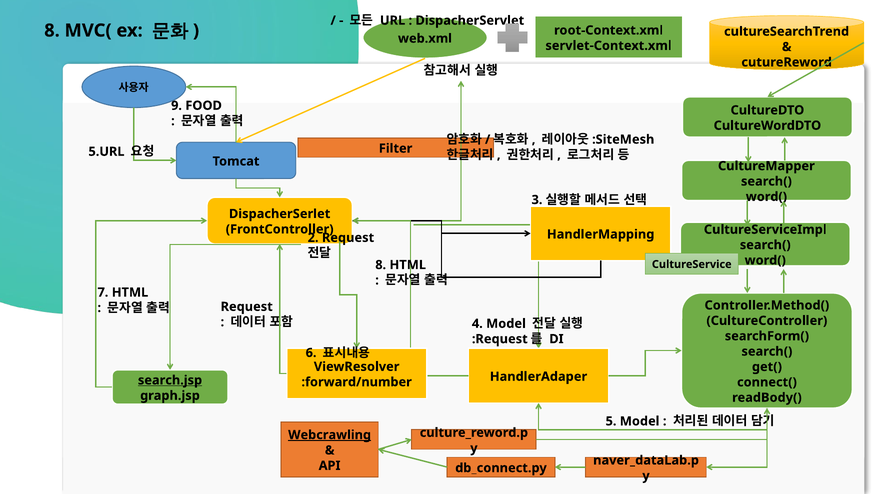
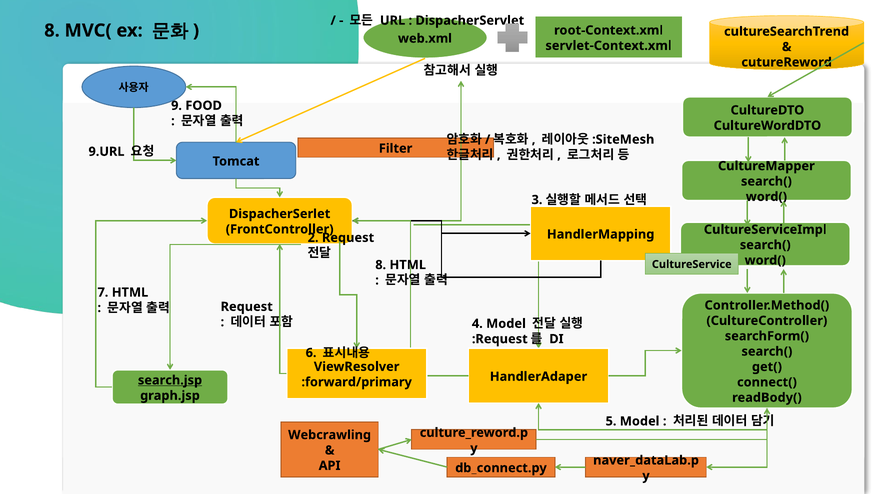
5.URL: 5.URL -> 9.URL (106, 152)
:forward/number: :forward/number -> :forward/primary (357, 382)
Webcrawling underline: present -> none (330, 435)
